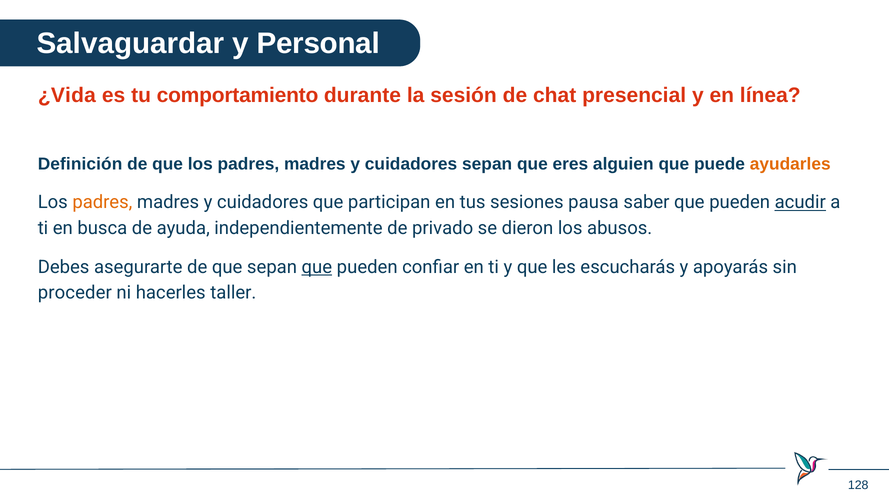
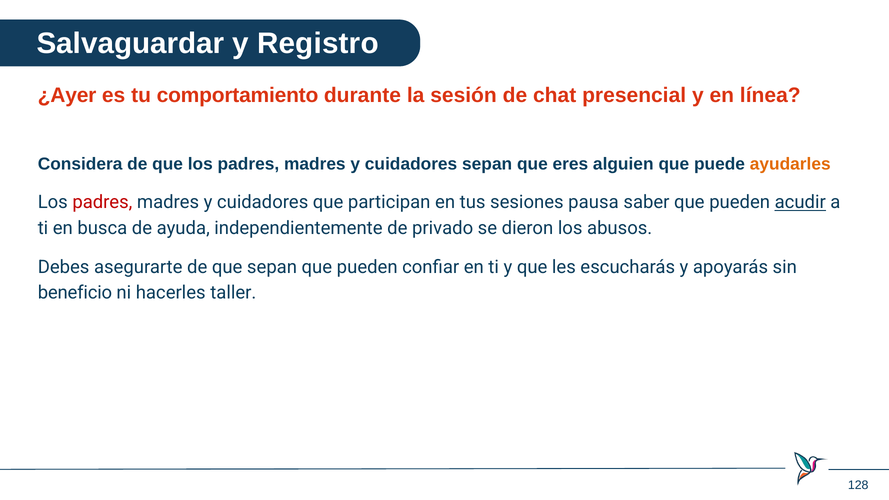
Personal: Personal -> Registro (318, 43)
¿Vida: ¿Vida -> ¿Ayer (67, 95)
Definición: Definición -> Considera (80, 164)
padres colour: orange -> red (102, 202)
que underline: present -> none (317, 267)
proceder: proceder -> beneficio (75, 293)
